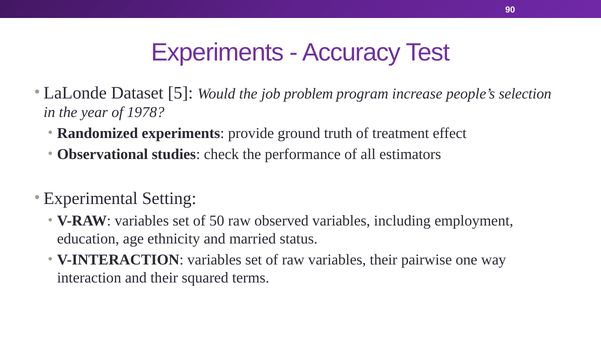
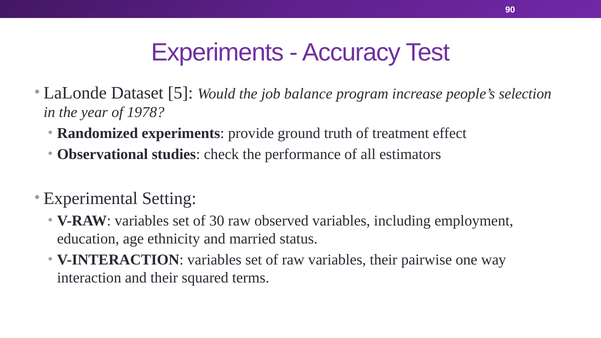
problem: problem -> balance (308, 94)
50: 50 -> 30 (217, 221)
